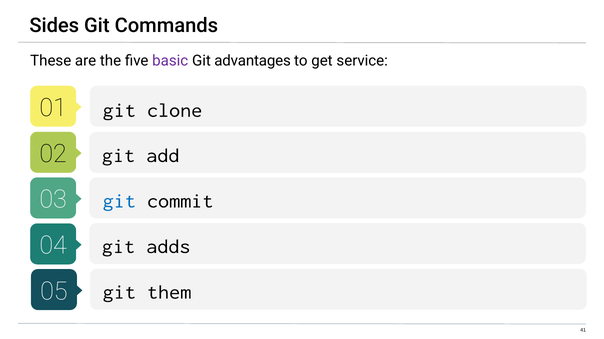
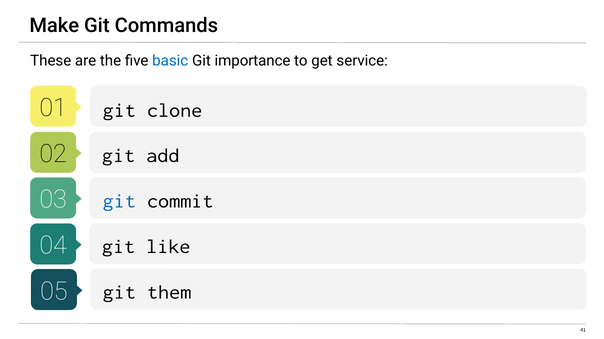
Sides: Sides -> Make (54, 26)
basic colour: purple -> blue (170, 61)
advantages: advantages -> importance (253, 61)
adds: adds -> like (168, 247)
